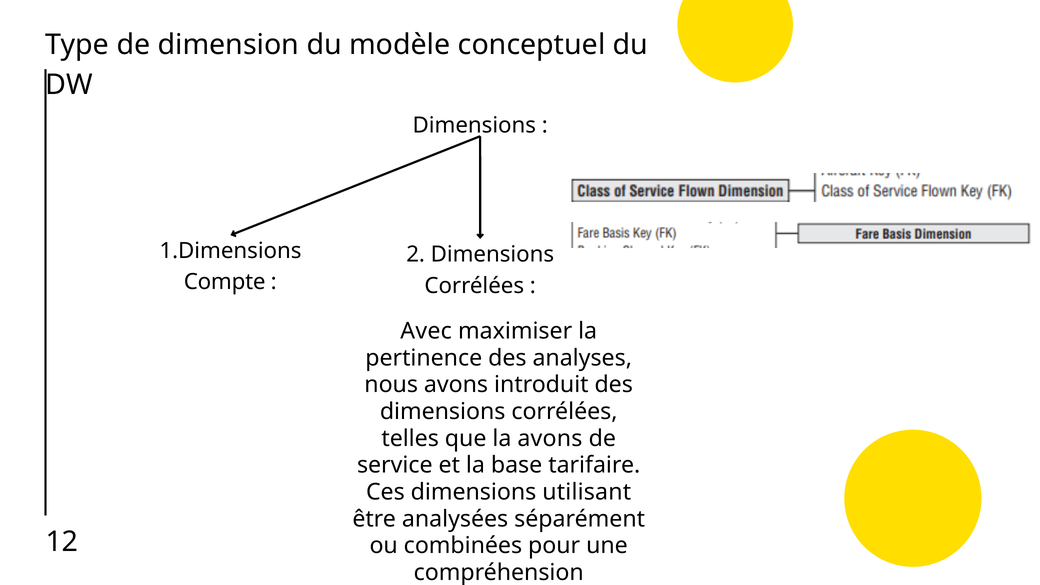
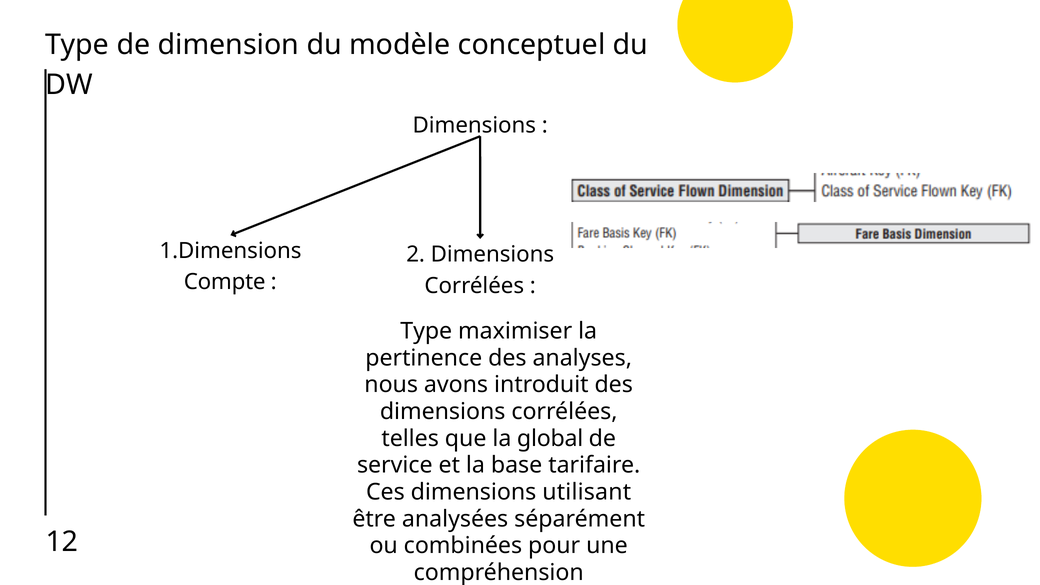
Avec: Avec -> Type (426, 331)
la avons: avons -> global (550, 438)
